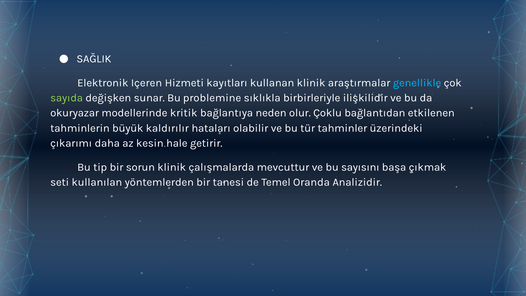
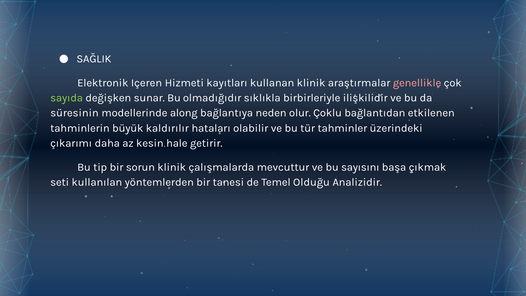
genellikle colour: light blue -> pink (417, 83)
problemine: problemine -> olmadığıdır (212, 98)
okuryazar: okuryazar -> süresinin (75, 113)
kritik: kritik -> along (184, 113)
Oranda: Oranda -> Olduğu (311, 182)
